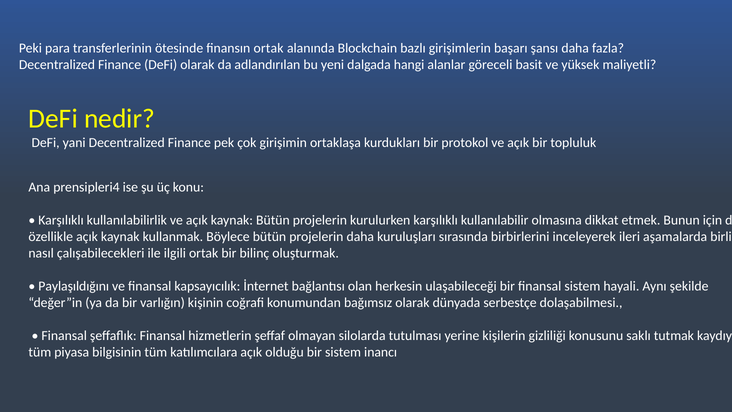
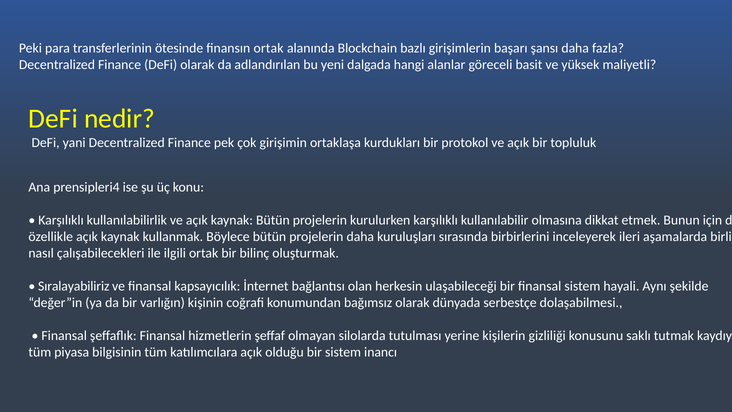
Paylaşıldığını: Paylaşıldığını -> Sıralayabiliriz (74, 286)
